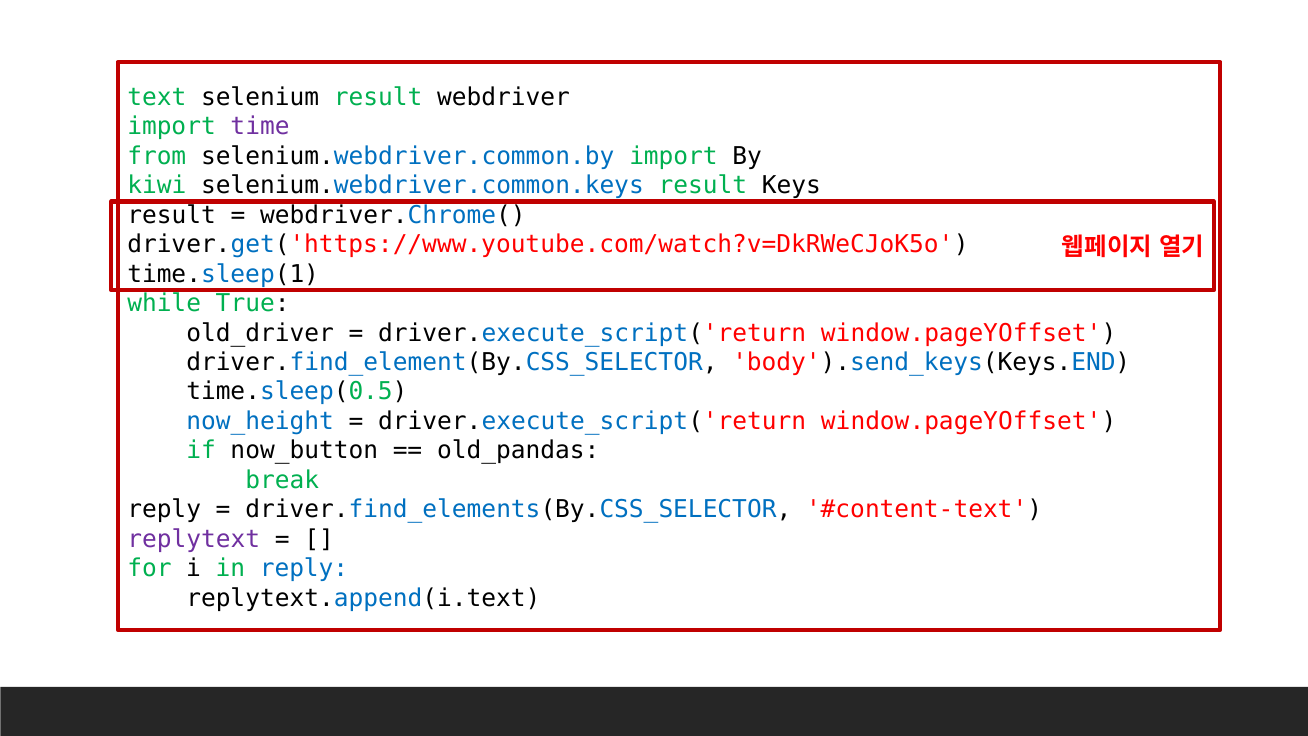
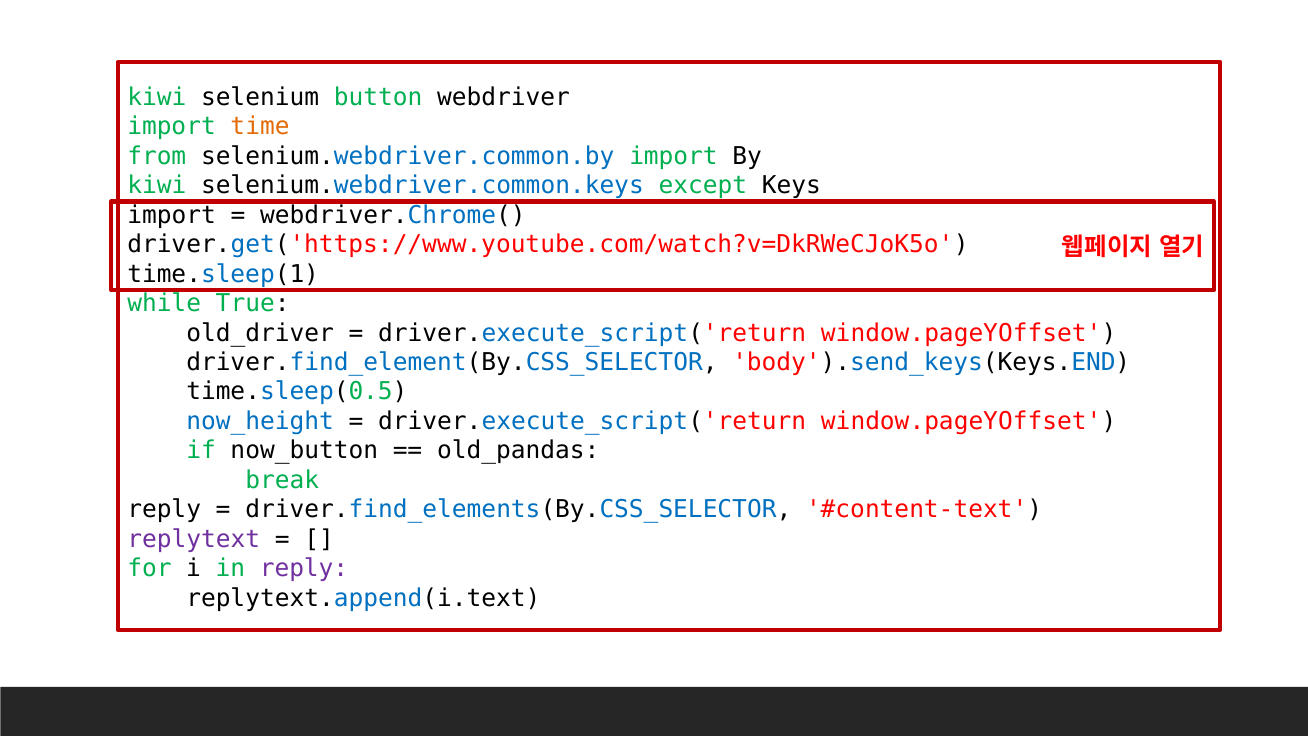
text: text -> kiwi (157, 97)
selenium result: result -> button (378, 97)
time colour: purple -> orange (260, 127)
selenium.webdriver.common.keys result: result -> except (703, 186)
result: result -> import (172, 215)
reply colour: blue -> purple (304, 568)
